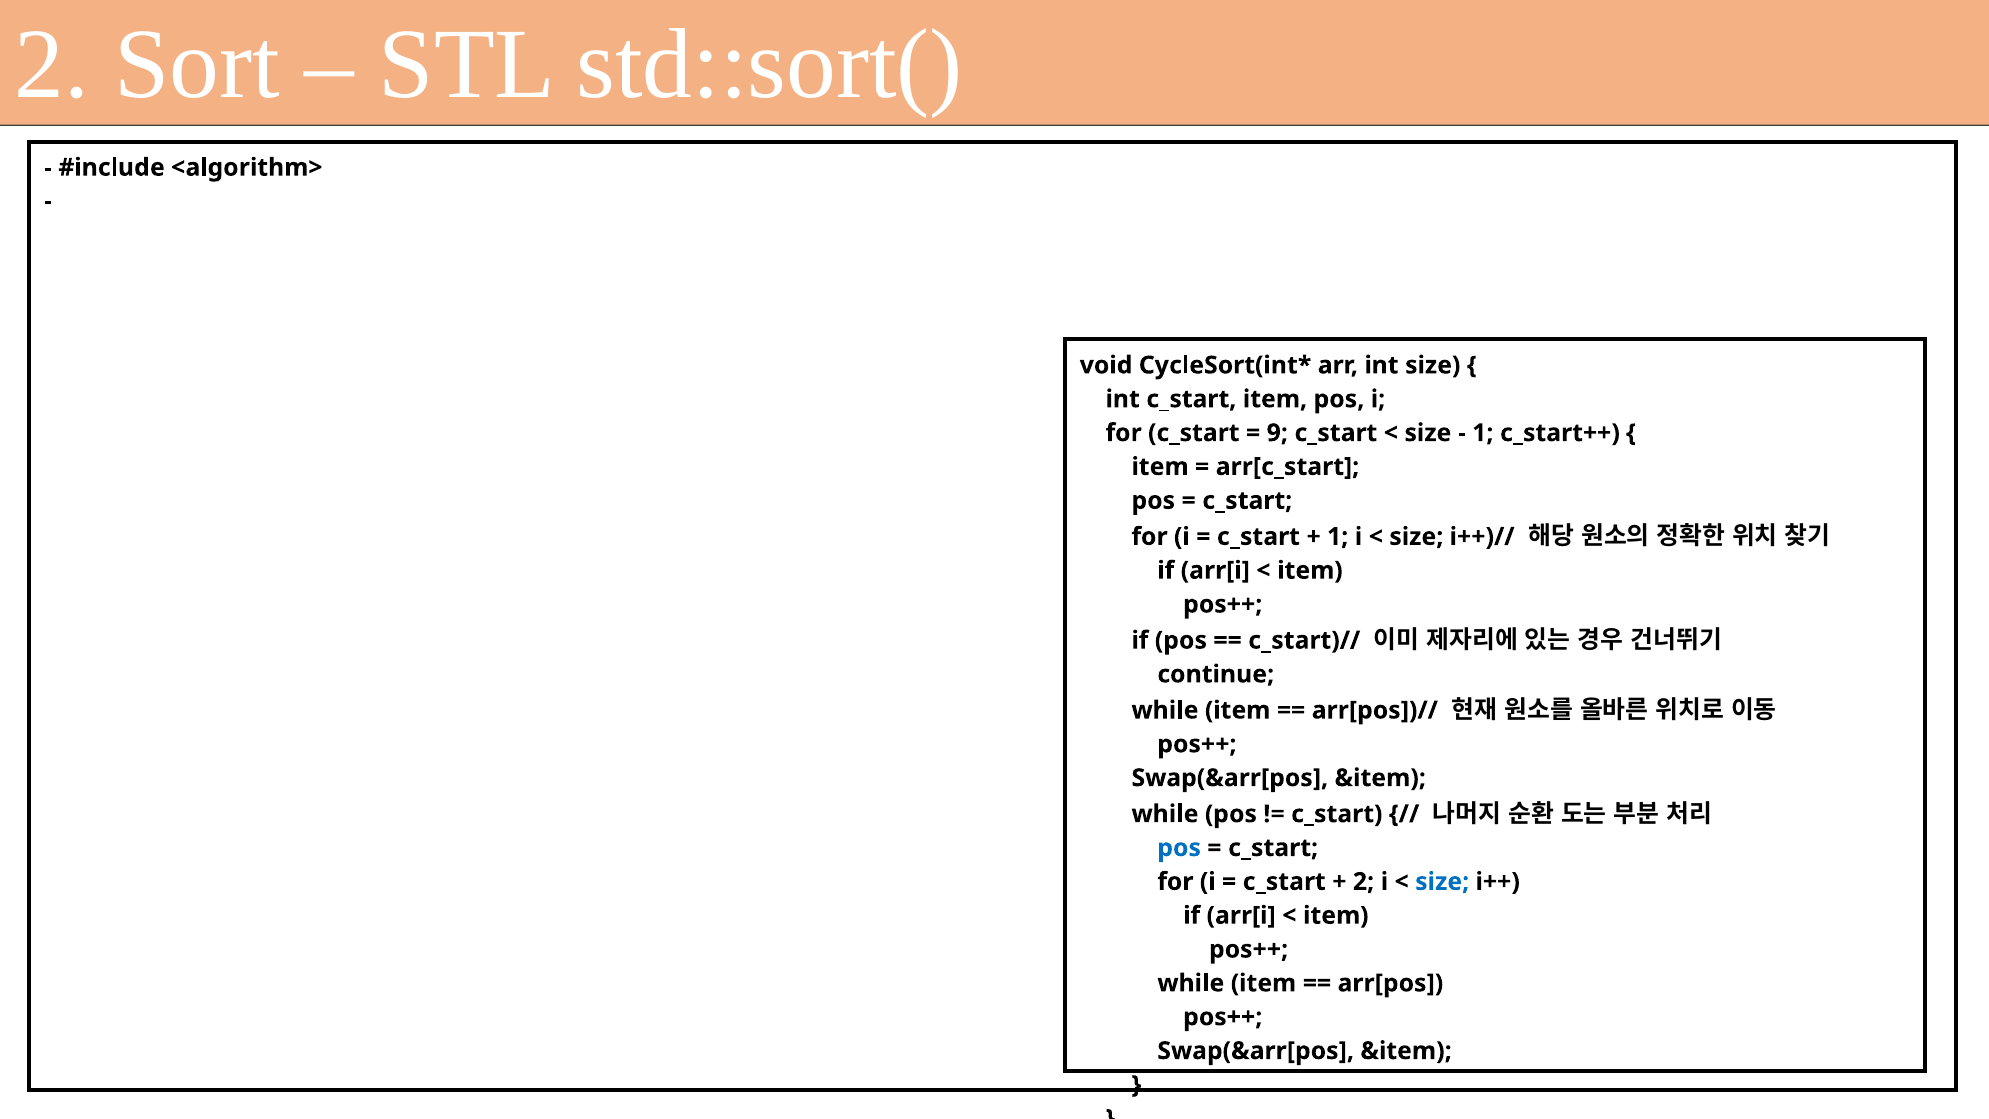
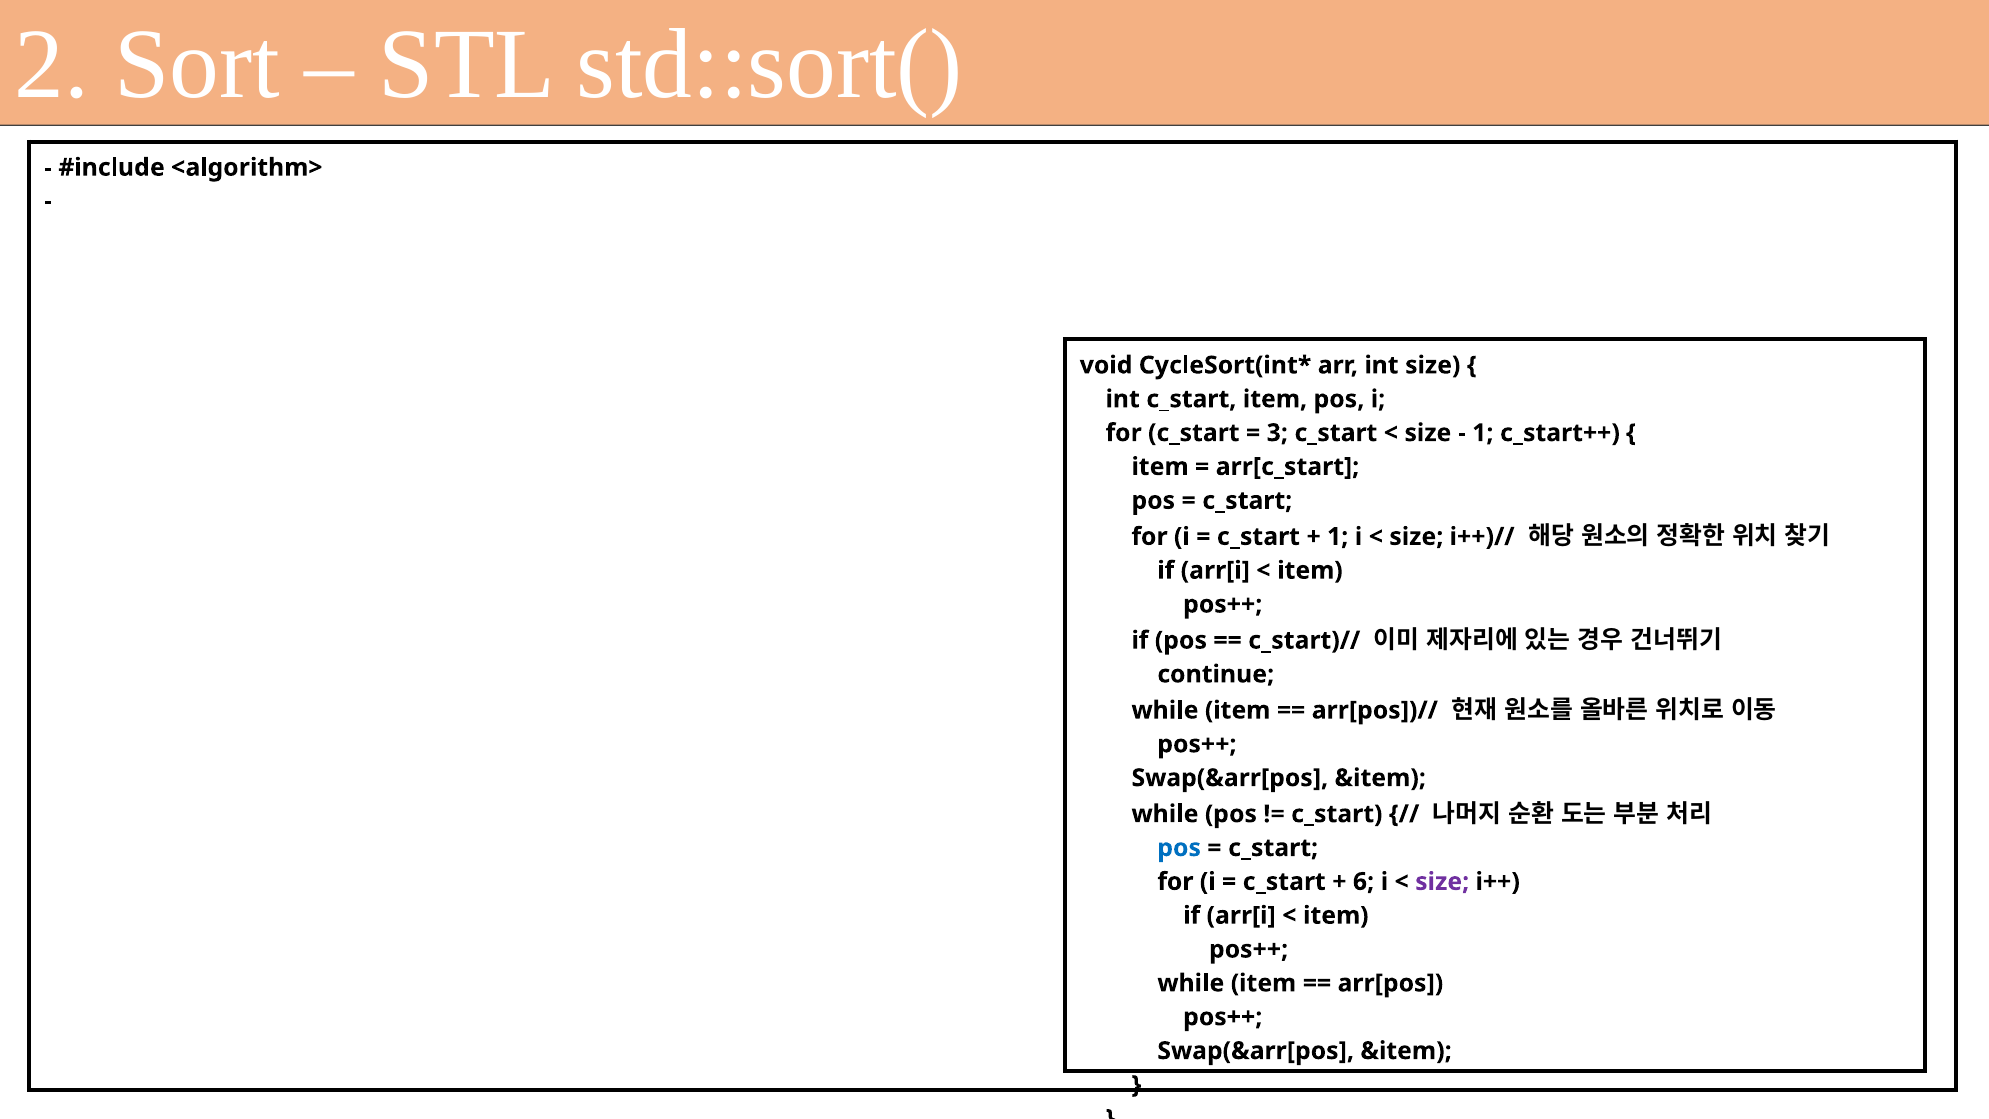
9: 9 -> 3 (1277, 433)
2: 2 -> 6 (1363, 882)
size colour: blue -> purple (1442, 882)
